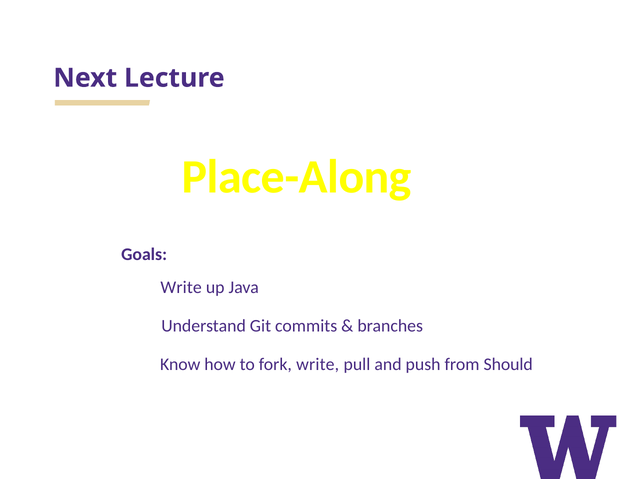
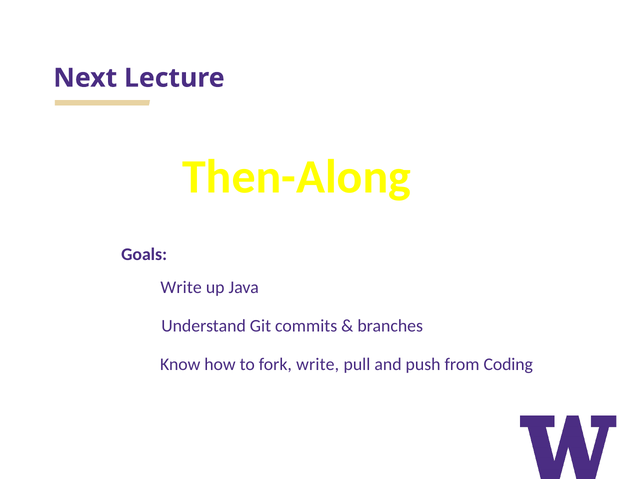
Place-Along: Place-Along -> Then-Along (297, 177)
Should: Should -> Coding (508, 365)
